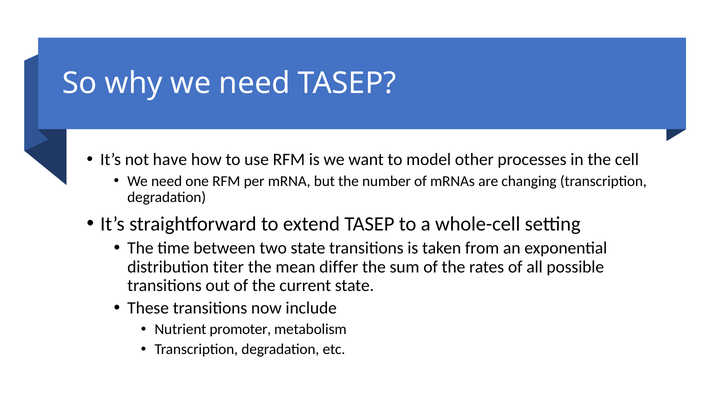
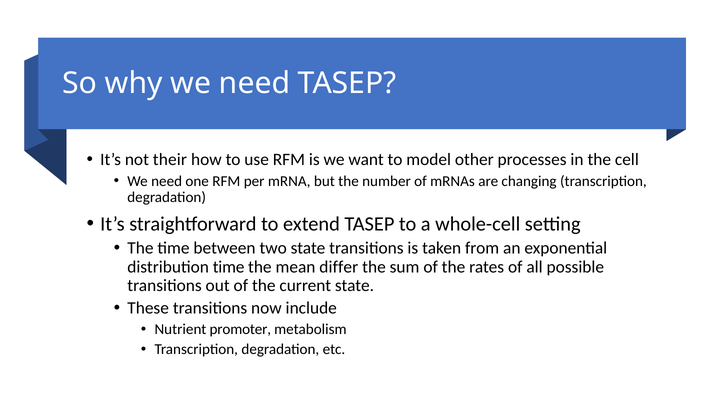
have: have -> their (170, 160)
distribution titer: titer -> time (229, 267)
